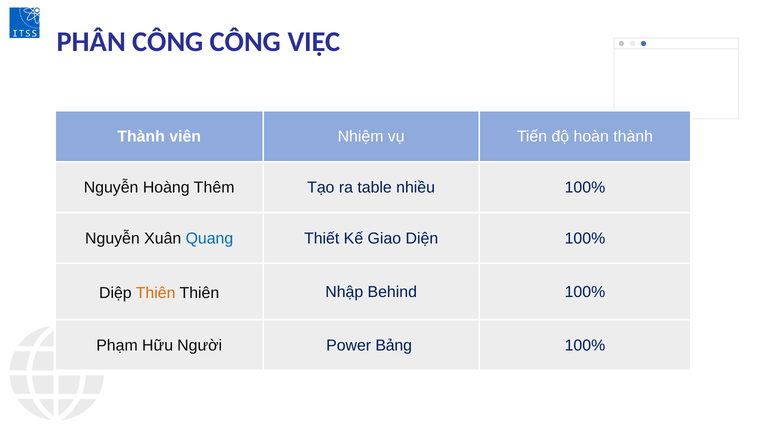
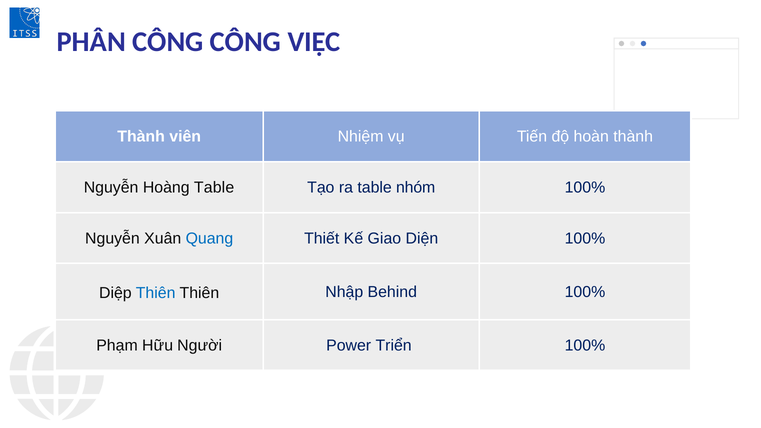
Hoàng Thêm: Thêm -> Table (214, 187)
nhiều: nhiều -> nhóm (416, 187)
Thiên colour: orange -> blue (156, 293)
Bảng: Bảng -> Triển (394, 345)
